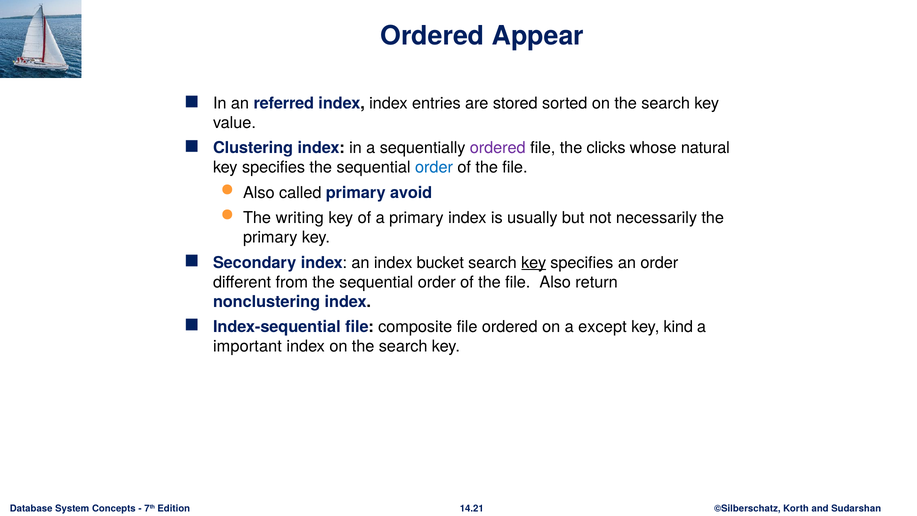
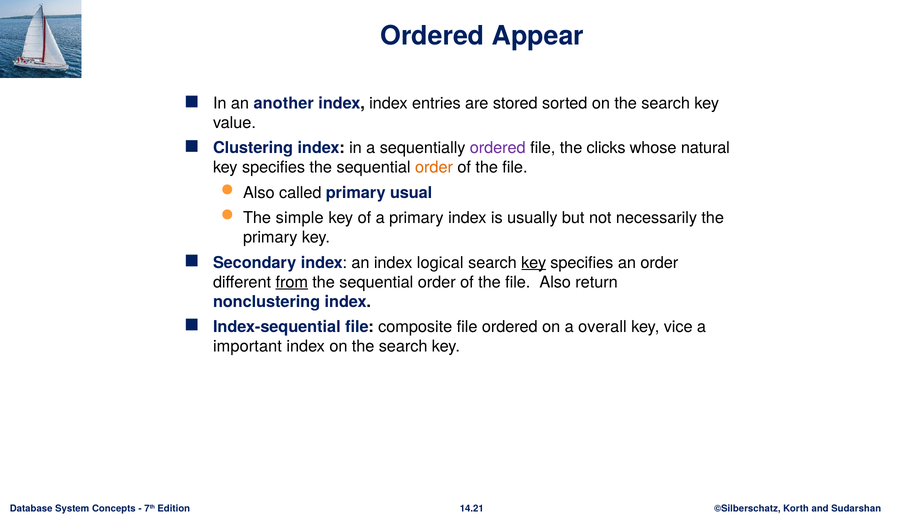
referred: referred -> another (284, 103)
order colour: blue -> orange (434, 168)
avoid: avoid -> usual (411, 193)
writing: writing -> simple (300, 218)
bucket: bucket -> logical (440, 263)
from underline: none -> present (292, 282)
except: except -> overall (602, 327)
kind: kind -> vice (678, 327)
